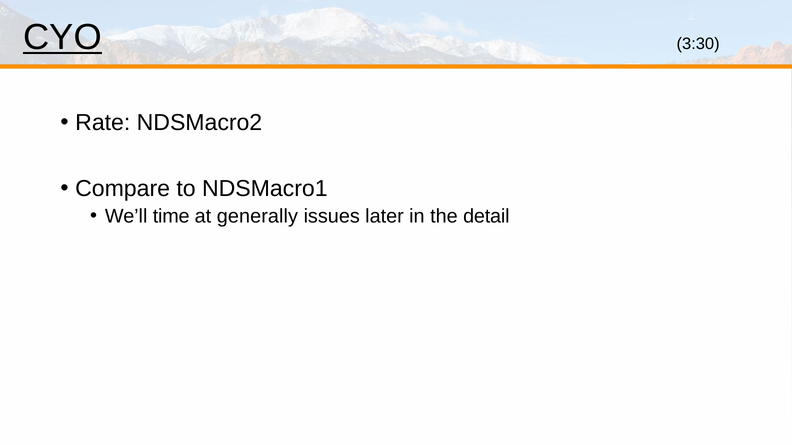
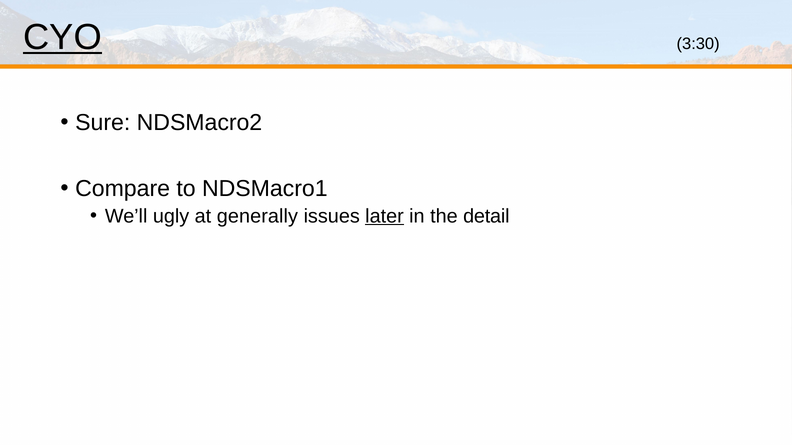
Rate: Rate -> Sure (103, 123)
time: time -> ugly (171, 216)
later underline: none -> present (384, 216)
